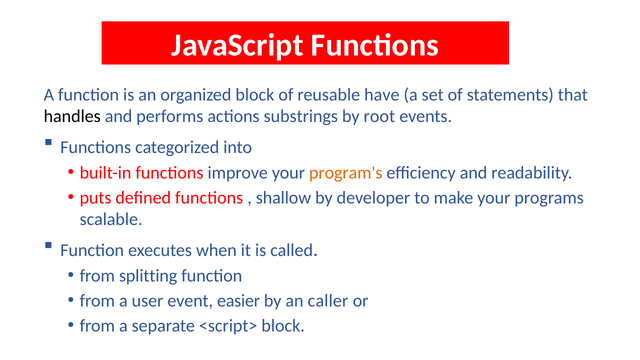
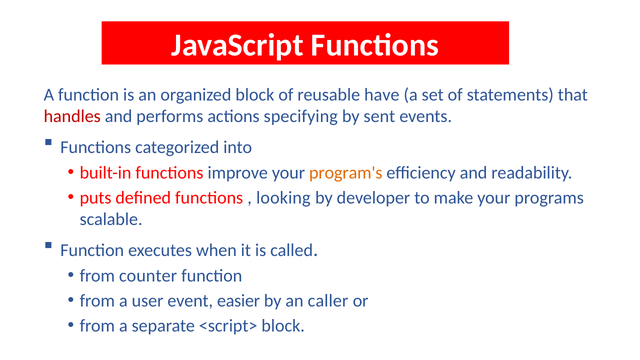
handles colour: black -> red (72, 116)
substrings: substrings -> specifying (301, 116)
root: root -> sent (379, 116)
shallow: shallow -> looking (283, 198)
splitting: splitting -> counter (148, 276)
